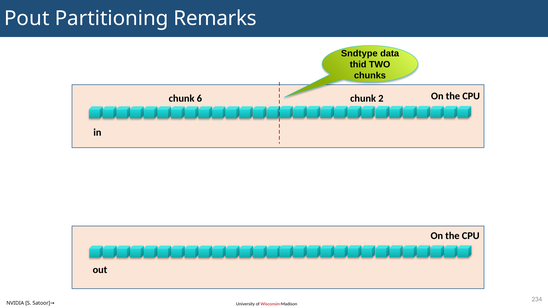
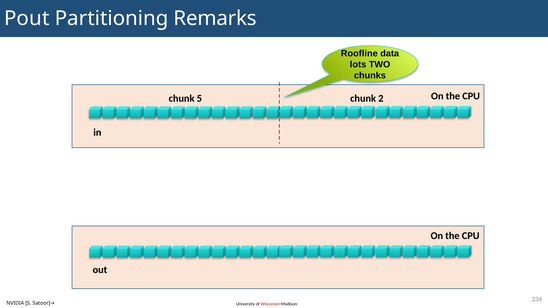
Sndtype: Sndtype -> Roofline (359, 54)
thid: thid -> lots (358, 64)
6: 6 -> 5 (199, 99)
